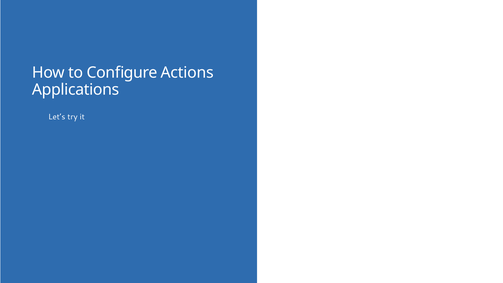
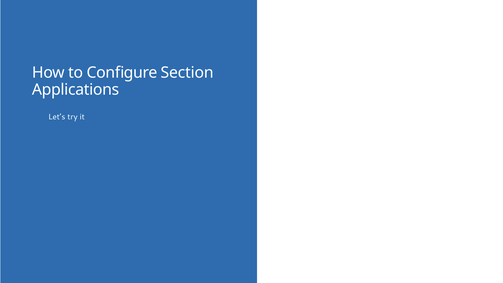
Actions: Actions -> Section (187, 73)
